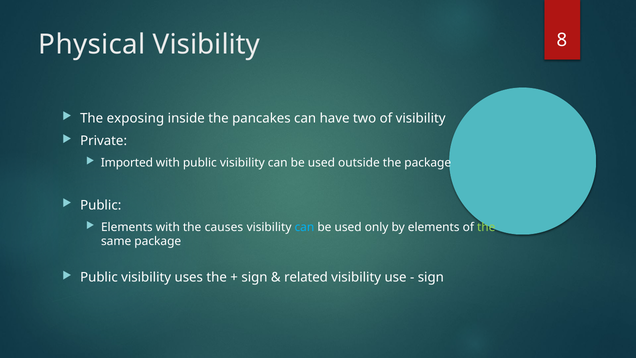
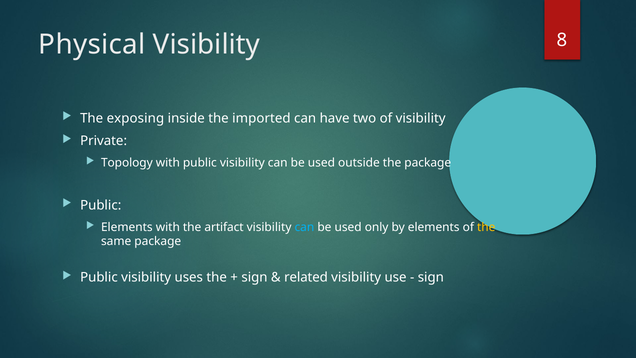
pancakes: pancakes -> imported (261, 118)
Imported: Imported -> Topology (127, 163)
causes: causes -> artifact (224, 227)
the colour: light green -> yellow (486, 227)
